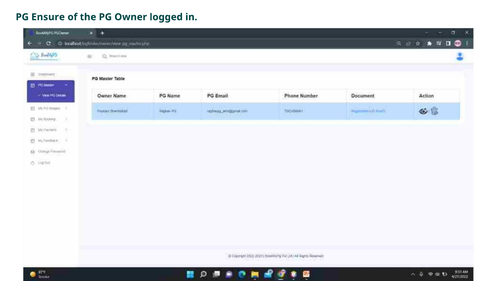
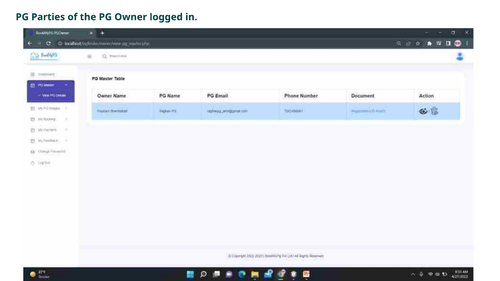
Ensure: Ensure -> Parties (48, 17)
